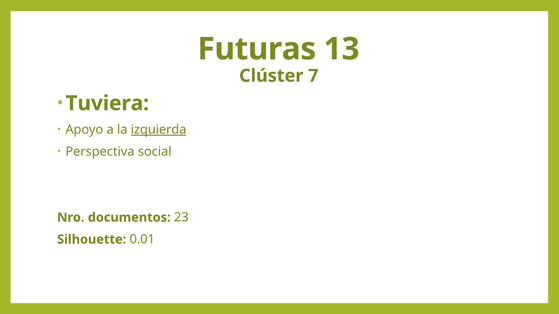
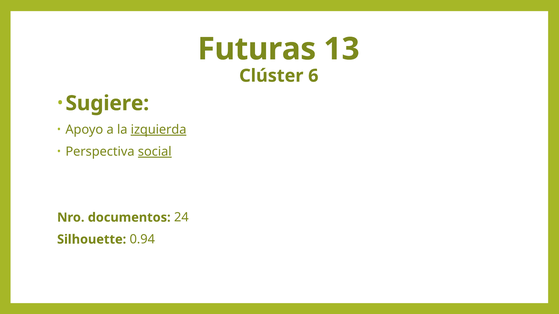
7: 7 -> 6 (313, 76)
Tuviera: Tuviera -> Sugiere (107, 103)
social underline: none -> present (155, 152)
23: 23 -> 24 (181, 218)
0.01: 0.01 -> 0.94 (142, 240)
